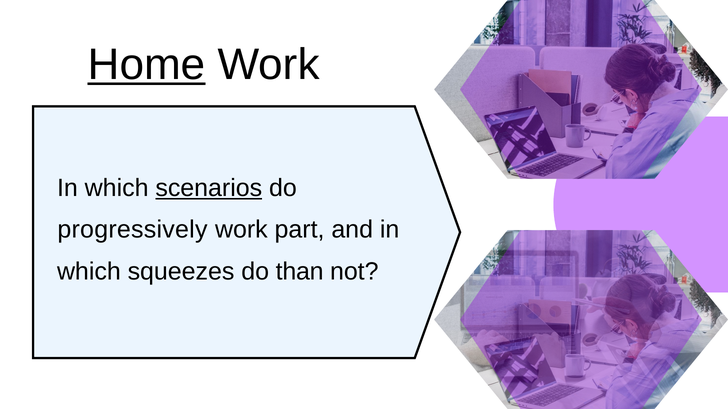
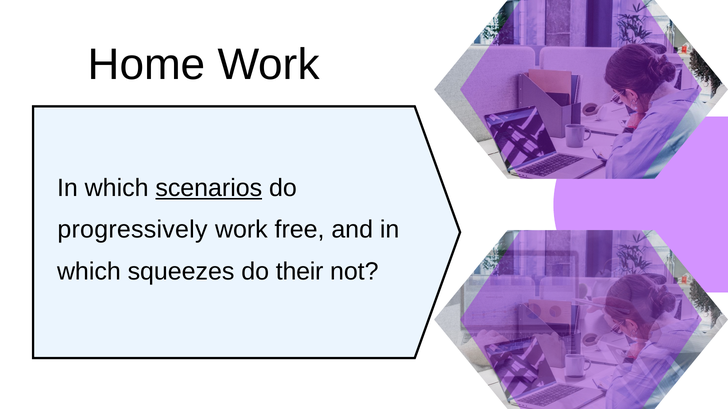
Home underline: present -> none (147, 65)
part: part -> free (300, 230)
than: than -> their (300, 272)
